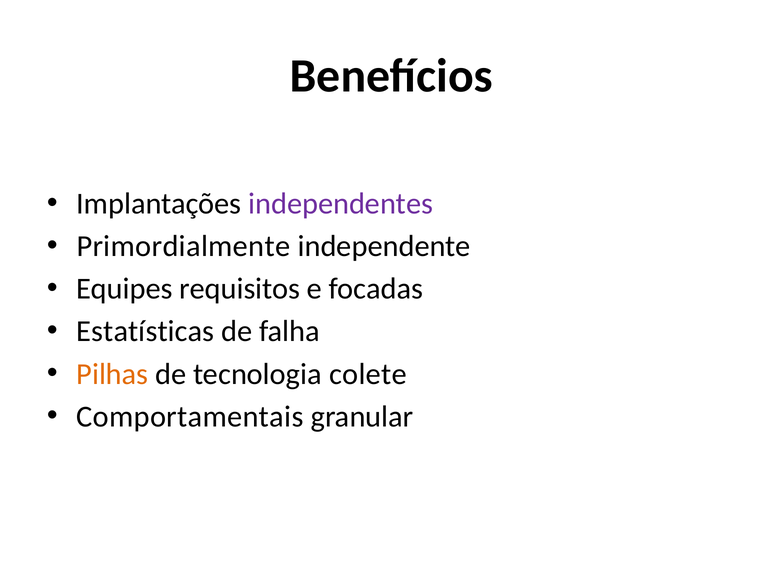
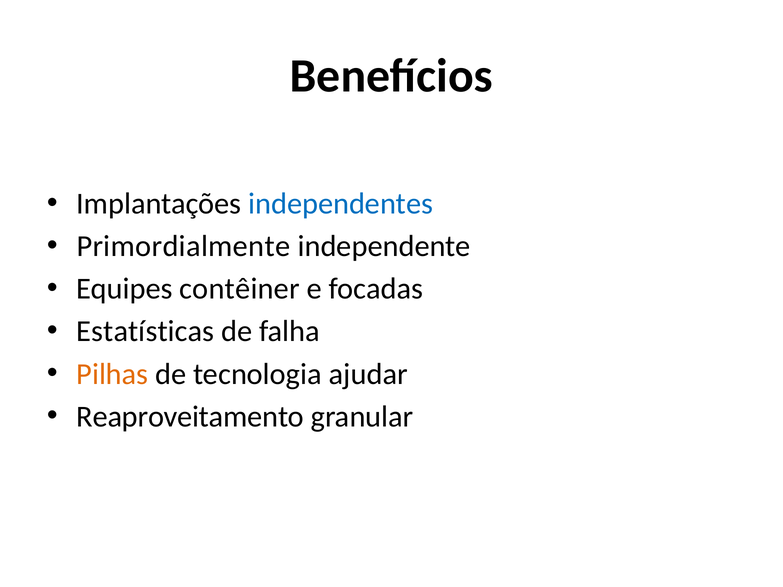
independentes colour: purple -> blue (341, 204)
requisitos: requisitos -> contêiner (240, 289)
colete: colete -> ajudar (368, 374)
Comportamentais: Comportamentais -> Reaproveitamento (190, 417)
